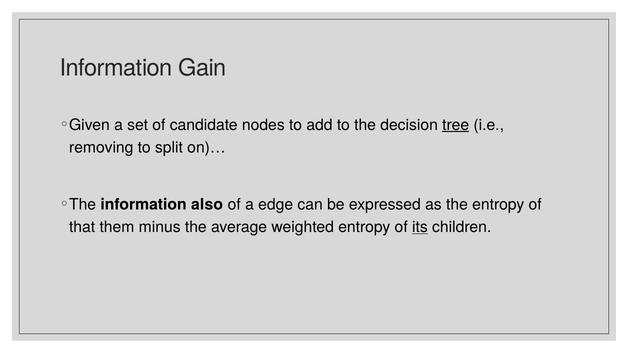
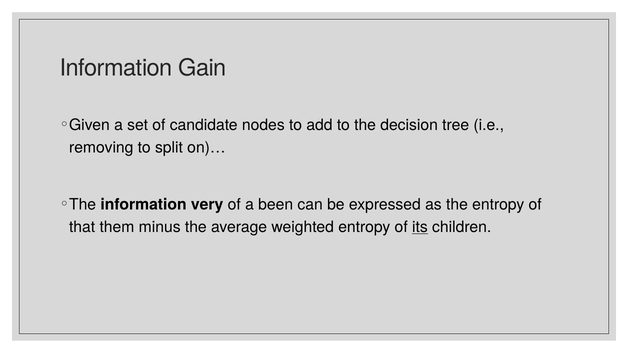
tree underline: present -> none (456, 125)
also: also -> very (207, 205)
edge: edge -> been (276, 205)
